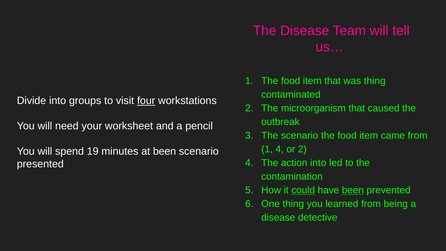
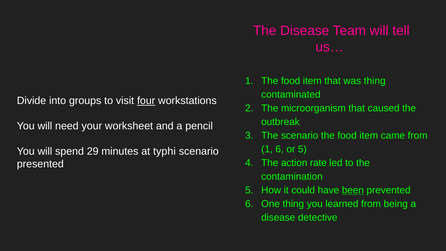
1 4: 4 -> 6 (280, 149)
or 2: 2 -> 5 (302, 149)
19: 19 -> 29 (93, 151)
at been: been -> typhi (164, 151)
action into: into -> rate (318, 163)
could underline: present -> none (303, 190)
